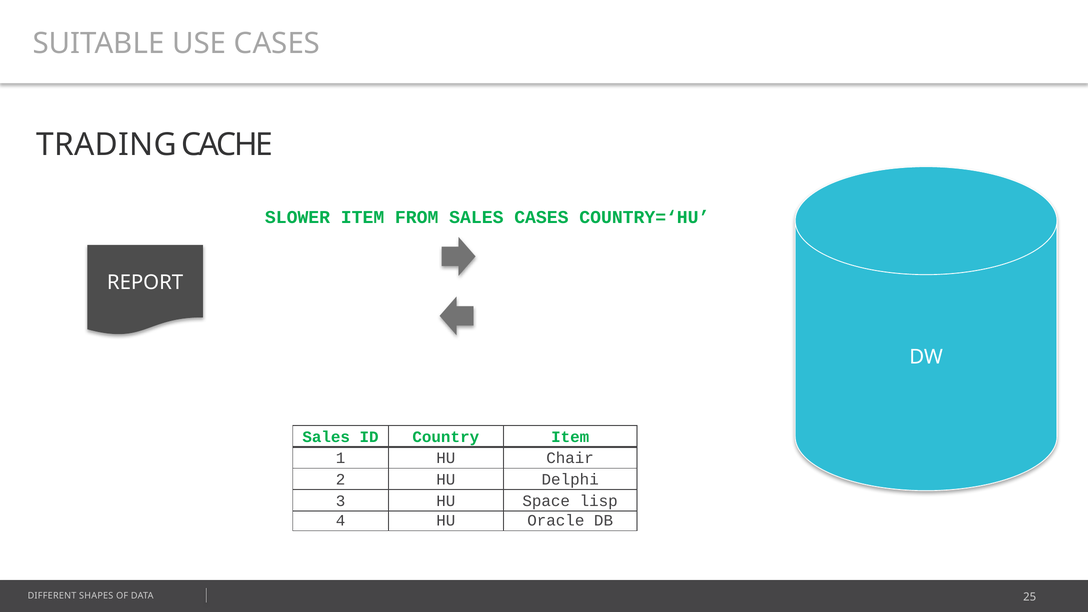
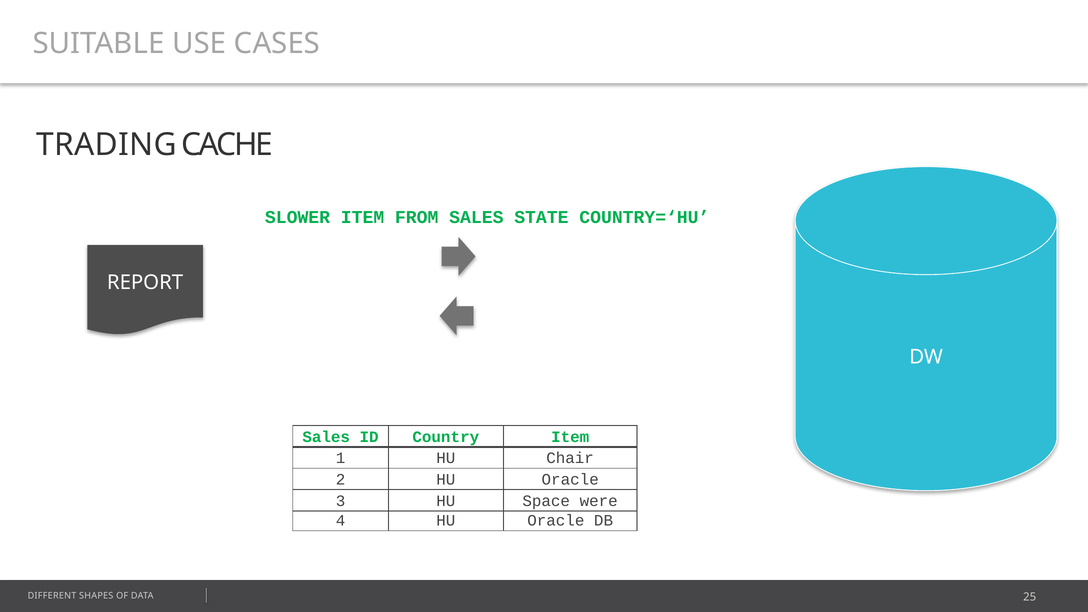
SALES CASES: CASES -> STATE (541, 217)
2 HU Delphi: Delphi -> Oracle (570, 480)
lisp: lisp -> were (599, 501)
